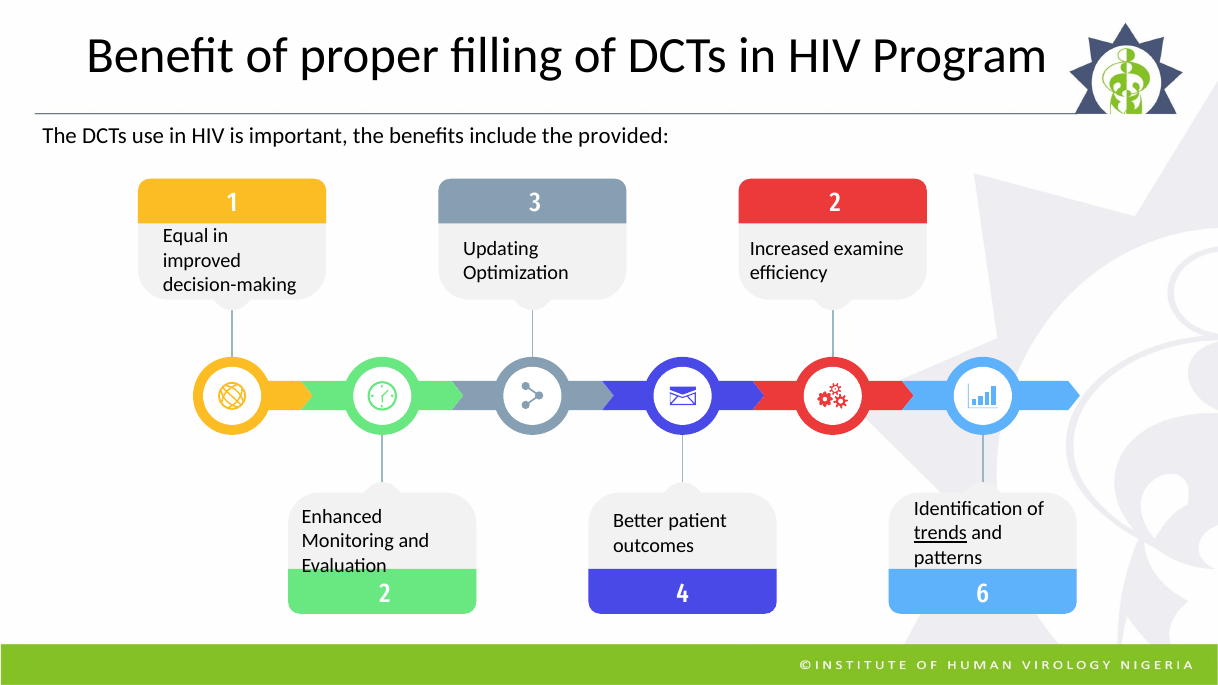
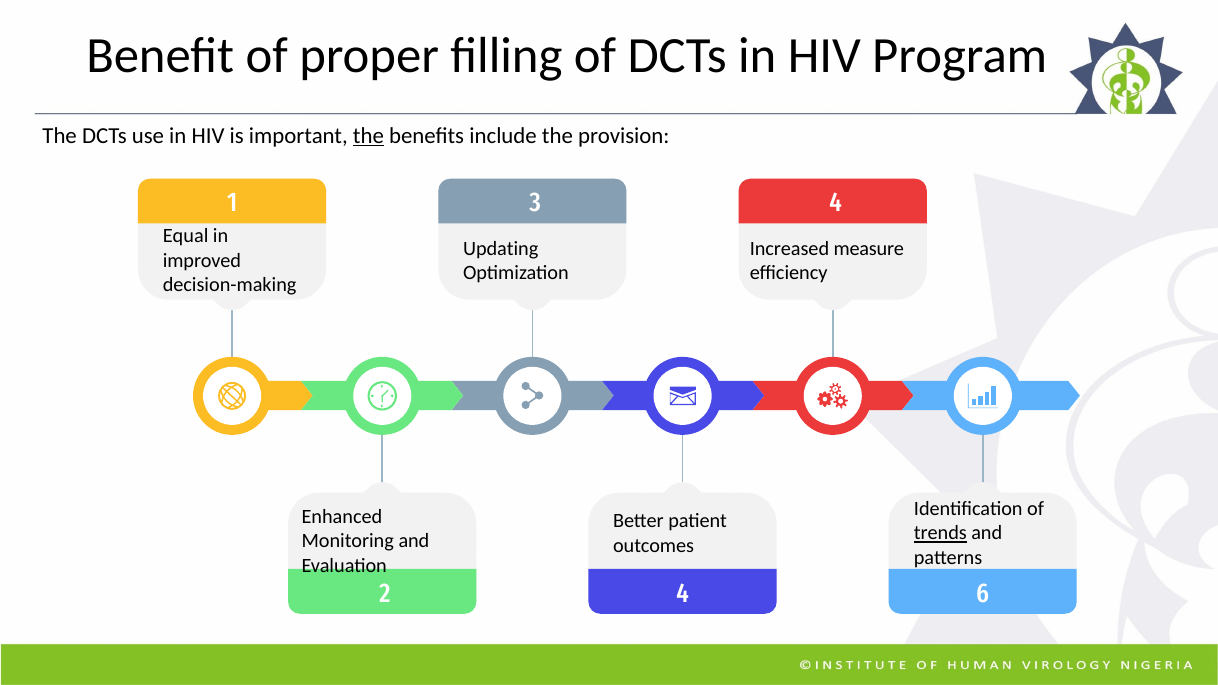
the underline: none -> present (368, 135)
provided: provided -> provision (624, 135)
3 2: 2 -> 4 (835, 203)
examine: examine -> measure (869, 248)
